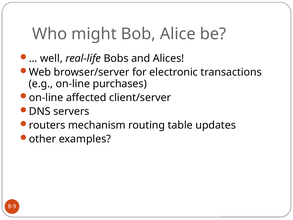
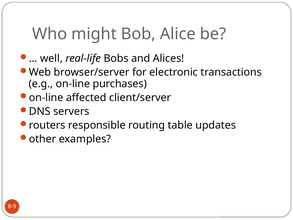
mechanism: mechanism -> responsible (97, 125)
